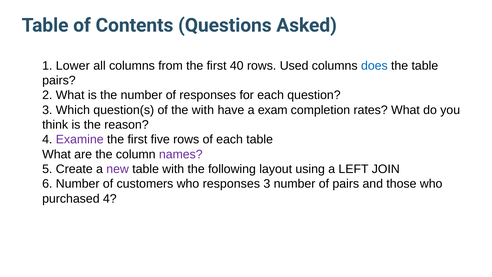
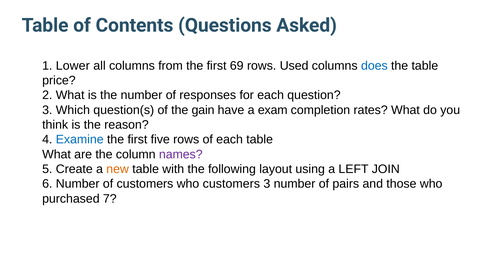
40: 40 -> 69 (237, 66)
pairs: pairs -> price (59, 80)
the with: with -> gain (203, 110)
Examine colour: purple -> blue (80, 139)
new colour: purple -> orange (118, 169)
who responses: responses -> customers (231, 184)
purchased 4: 4 -> 7 (110, 198)
